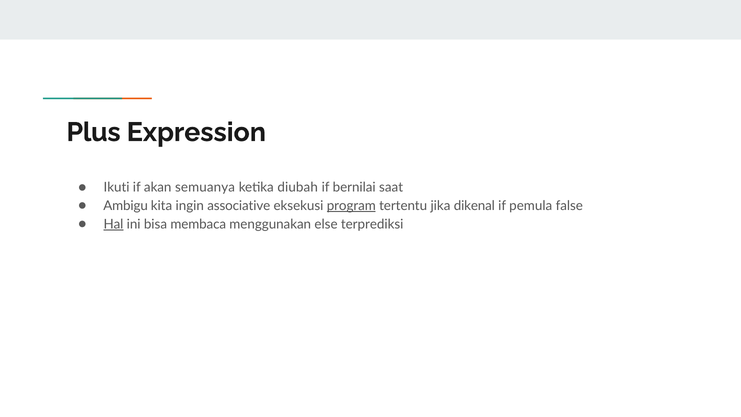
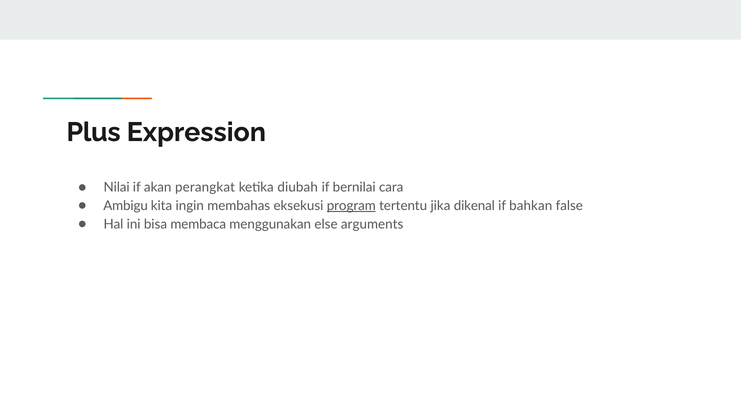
Ikuti: Ikuti -> Nilai (117, 187)
semuanya: semuanya -> perangkat (205, 187)
saat: saat -> cara (391, 187)
associative: associative -> membahas (239, 206)
pemula: pemula -> bahkan (531, 206)
Hal underline: present -> none (113, 224)
terprediksi: terprediksi -> arguments (372, 224)
